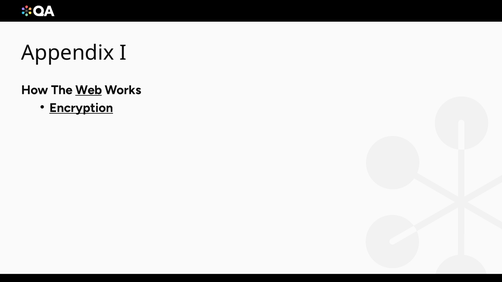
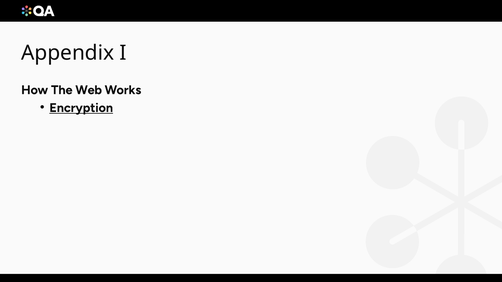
Web underline: present -> none (89, 90)
